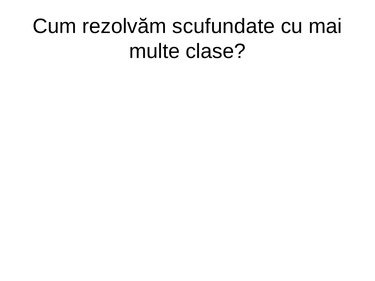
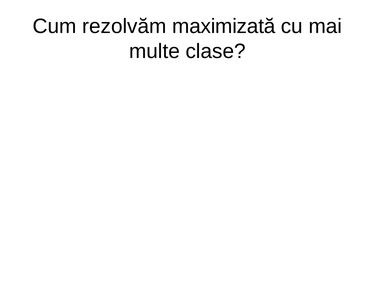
scufundate: scufundate -> maximizată (224, 26)
